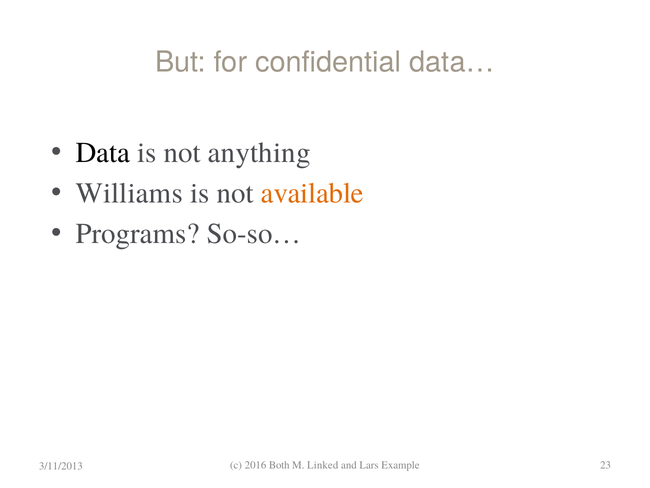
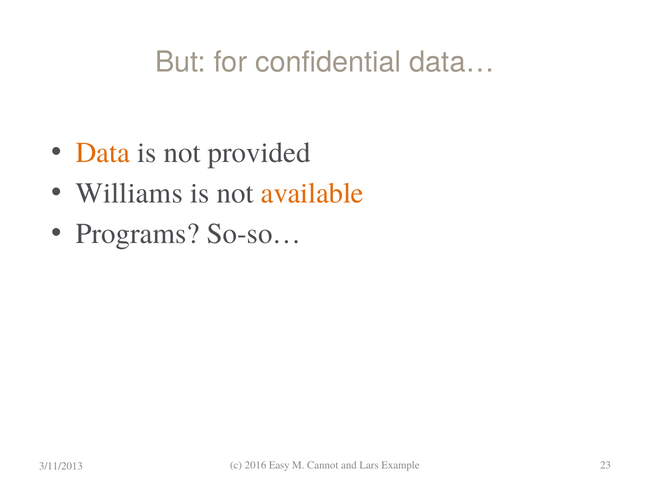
Data colour: black -> orange (103, 152)
anything: anything -> provided (259, 152)
Both: Both -> Easy (279, 465)
Linked: Linked -> Cannot (323, 465)
